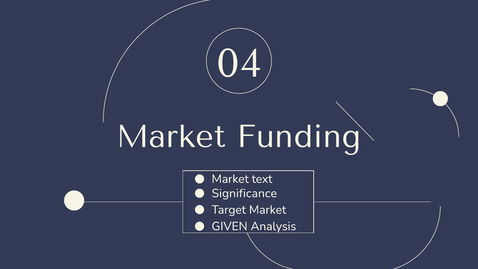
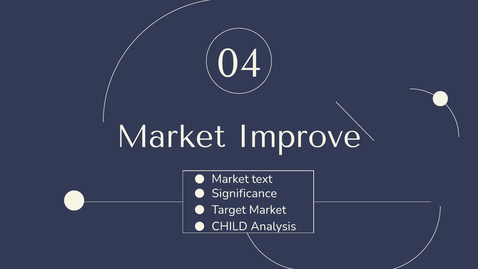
Funding: Funding -> Improve (299, 137)
GIVEN: GIVEN -> CHILD (230, 226)
